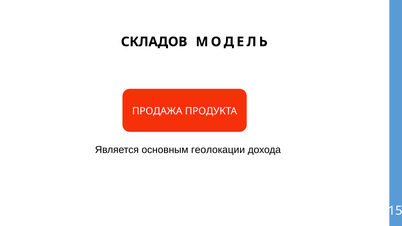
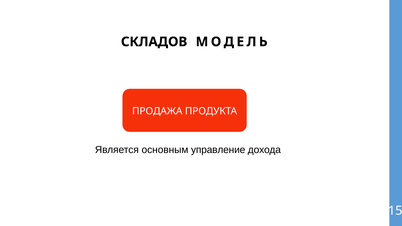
геолокации: геолокации -> управление (218, 150)
